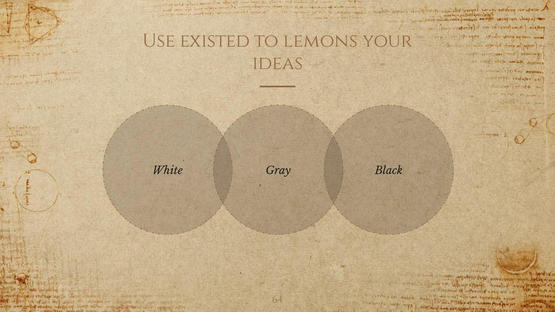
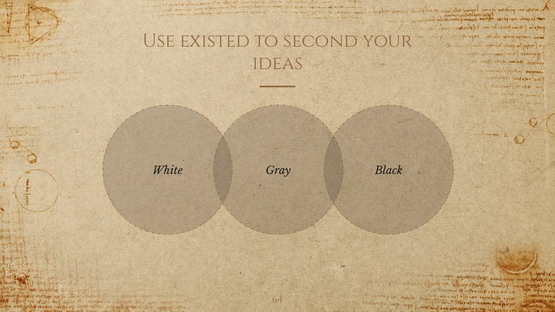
lemons: lemons -> second (321, 41)
